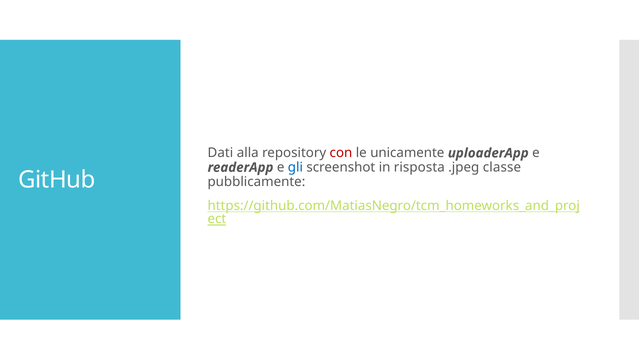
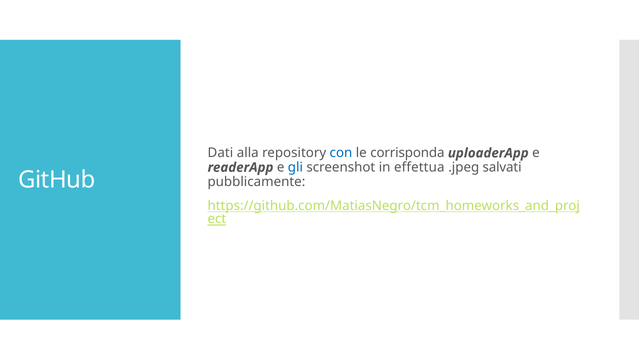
con colour: red -> blue (341, 153)
unicamente: unicamente -> corrisponda (407, 153)
risposta: risposta -> effettua (419, 167)
classe: classe -> salvati (502, 167)
